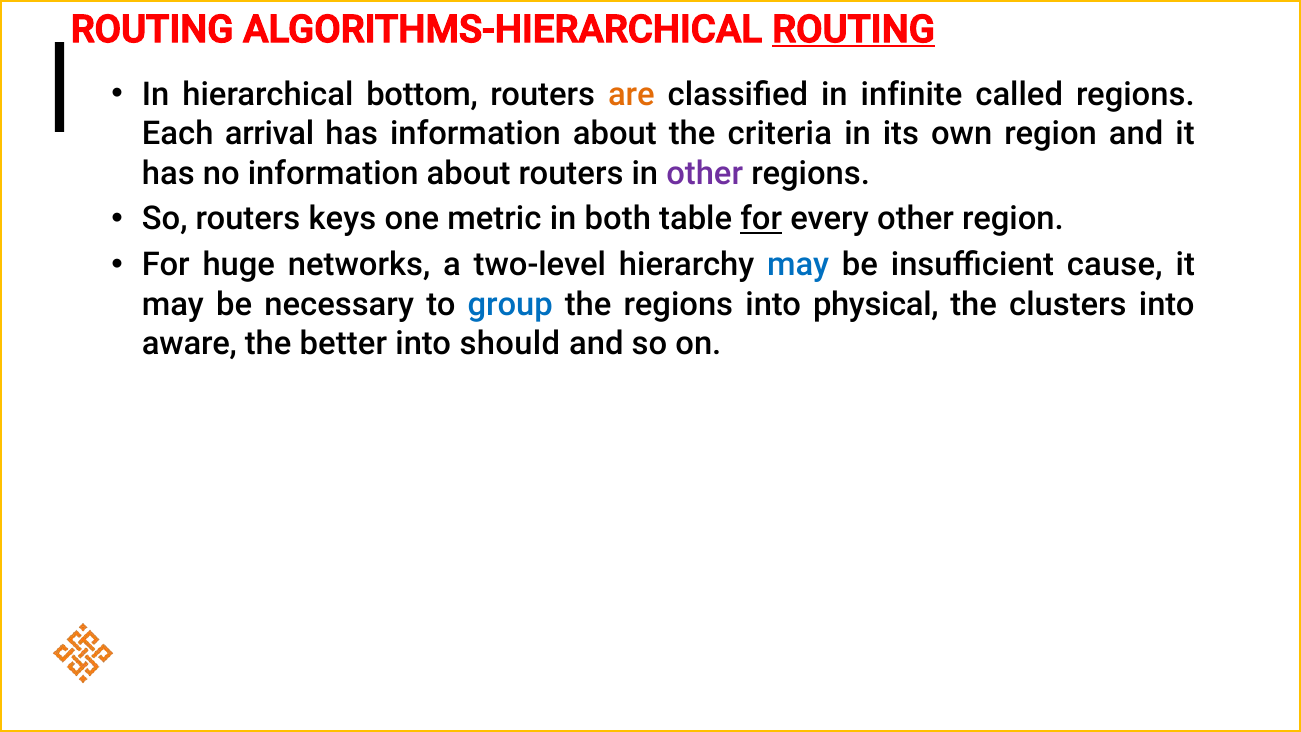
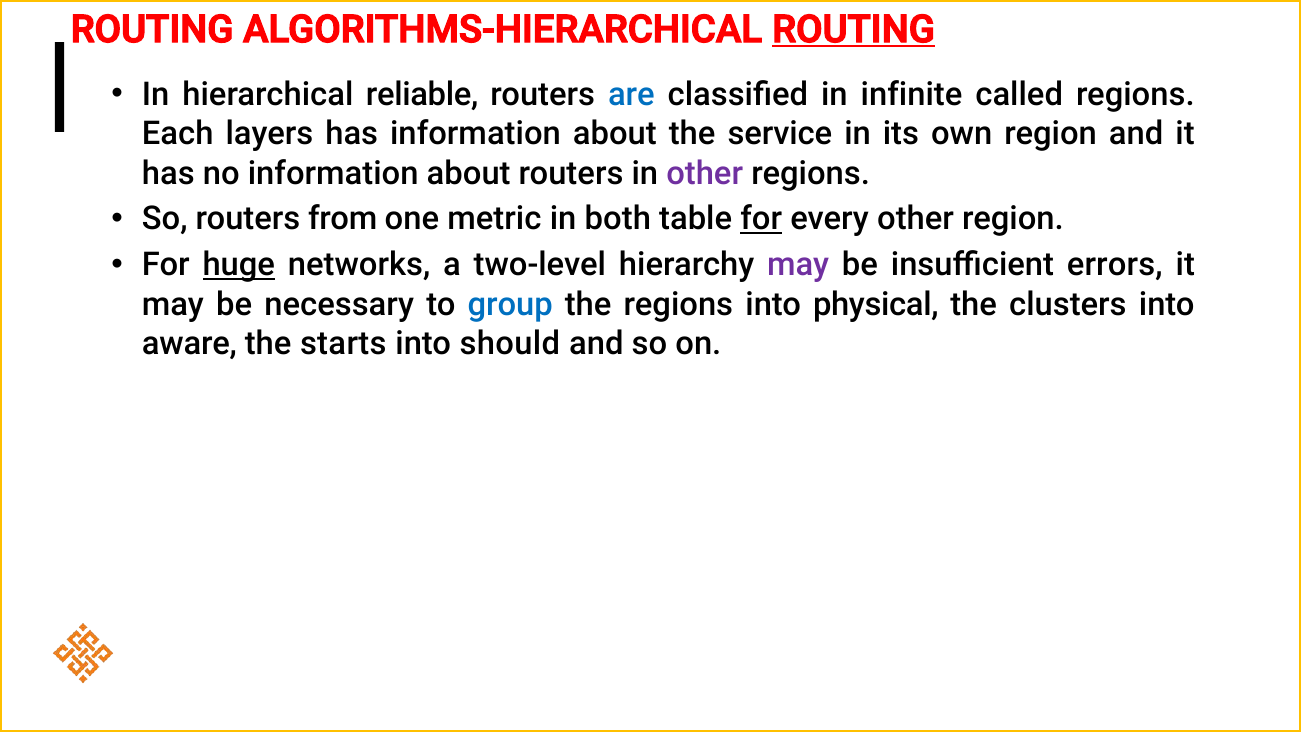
bottom: bottom -> reliable (422, 95)
are colour: orange -> blue (631, 95)
arrival: arrival -> layers (269, 134)
criteria: criteria -> service (780, 134)
keys: keys -> from (343, 219)
huge underline: none -> present (239, 265)
may colour: blue -> purple (798, 265)
cause: cause -> errors (1115, 265)
better: better -> starts (343, 344)
